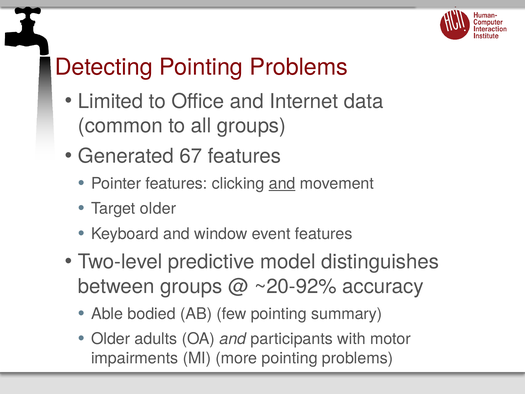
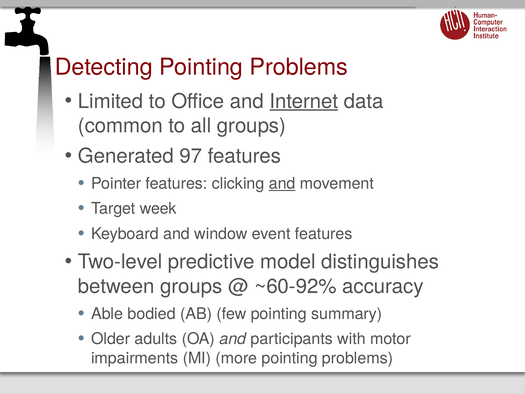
Internet underline: none -> present (304, 101)
67: 67 -> 97 (191, 156)
Target older: older -> week (158, 209)
~20-92%: ~20-92% -> ~60-92% (296, 286)
